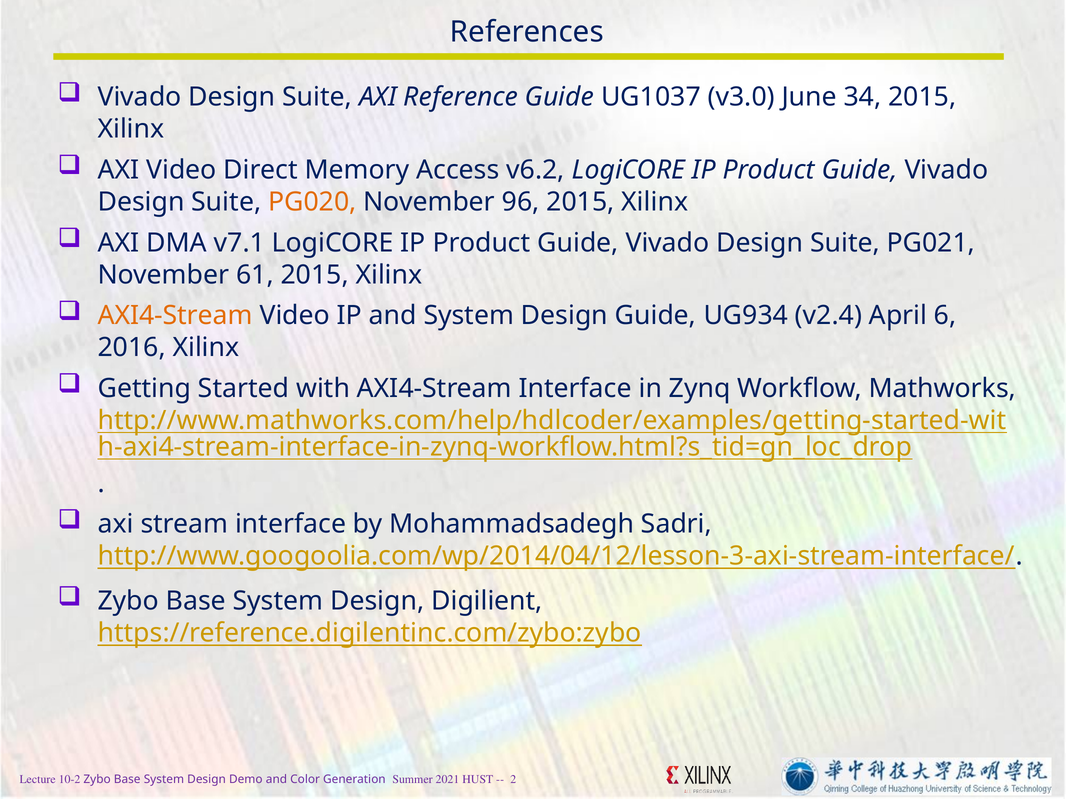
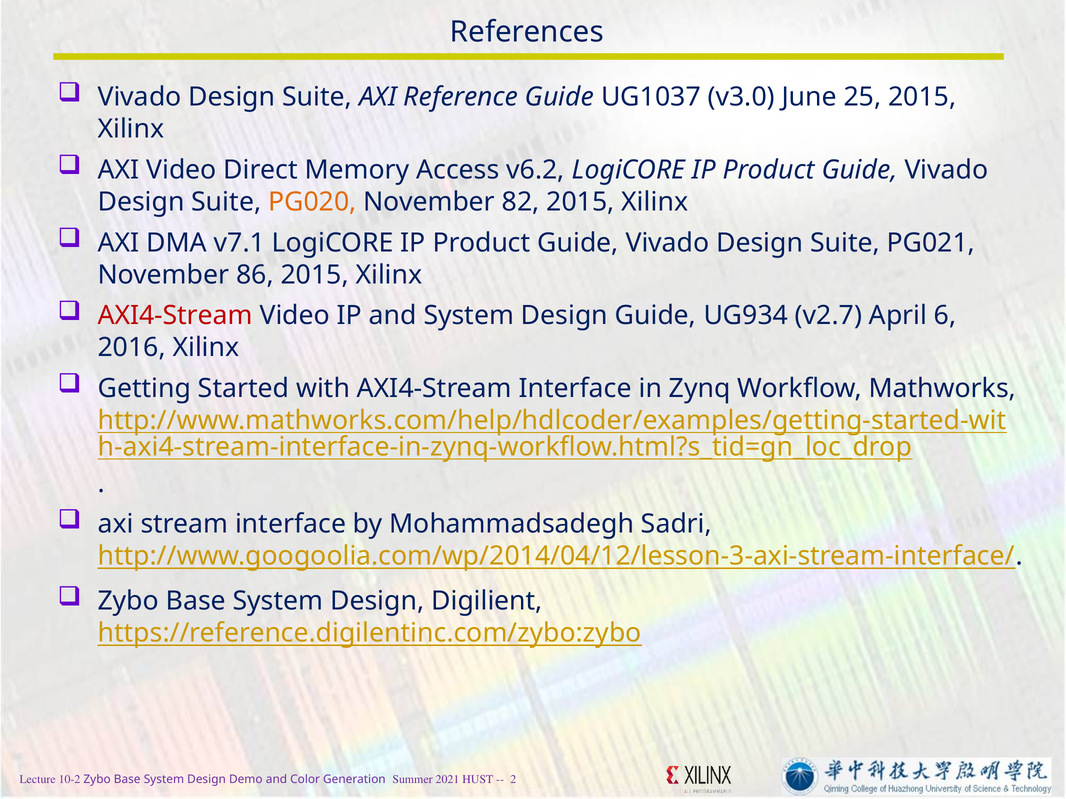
34: 34 -> 25 (863, 97)
96: 96 -> 82 (521, 202)
61: 61 -> 86 (255, 275)
AXI4-Stream colour: orange -> red (175, 316)
v2.4: v2.4 -> v2.7 (829, 316)
